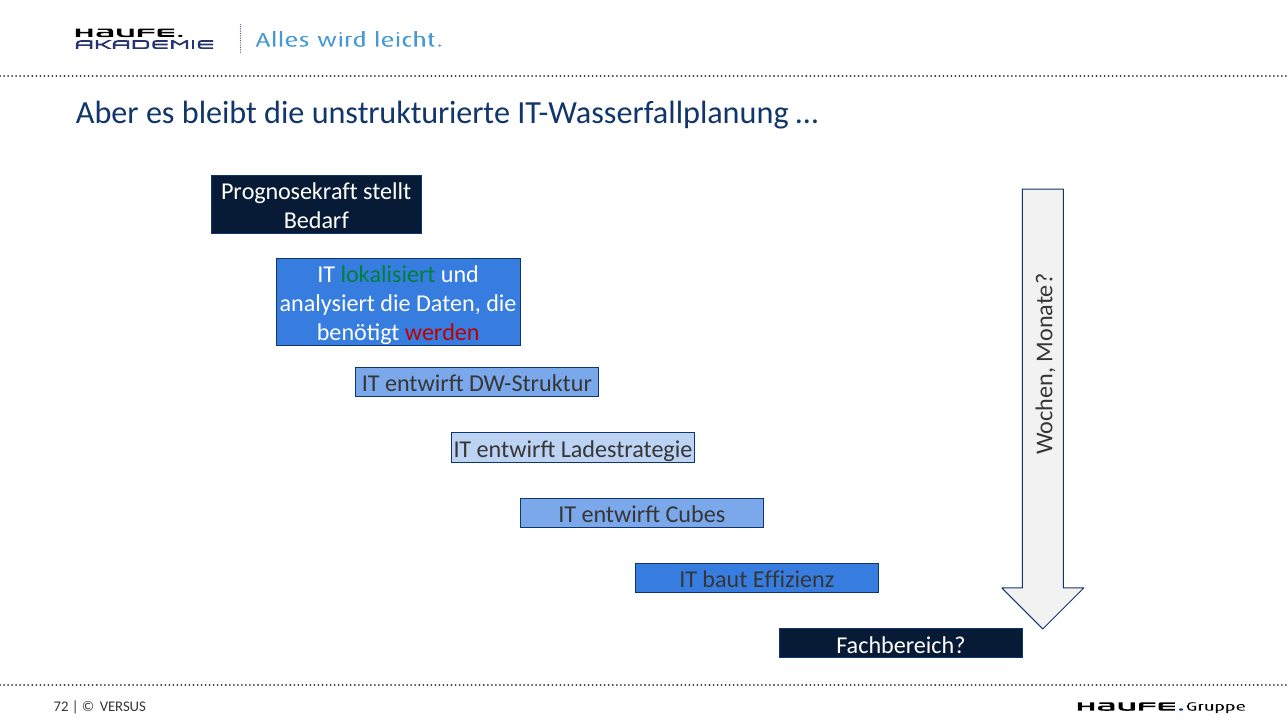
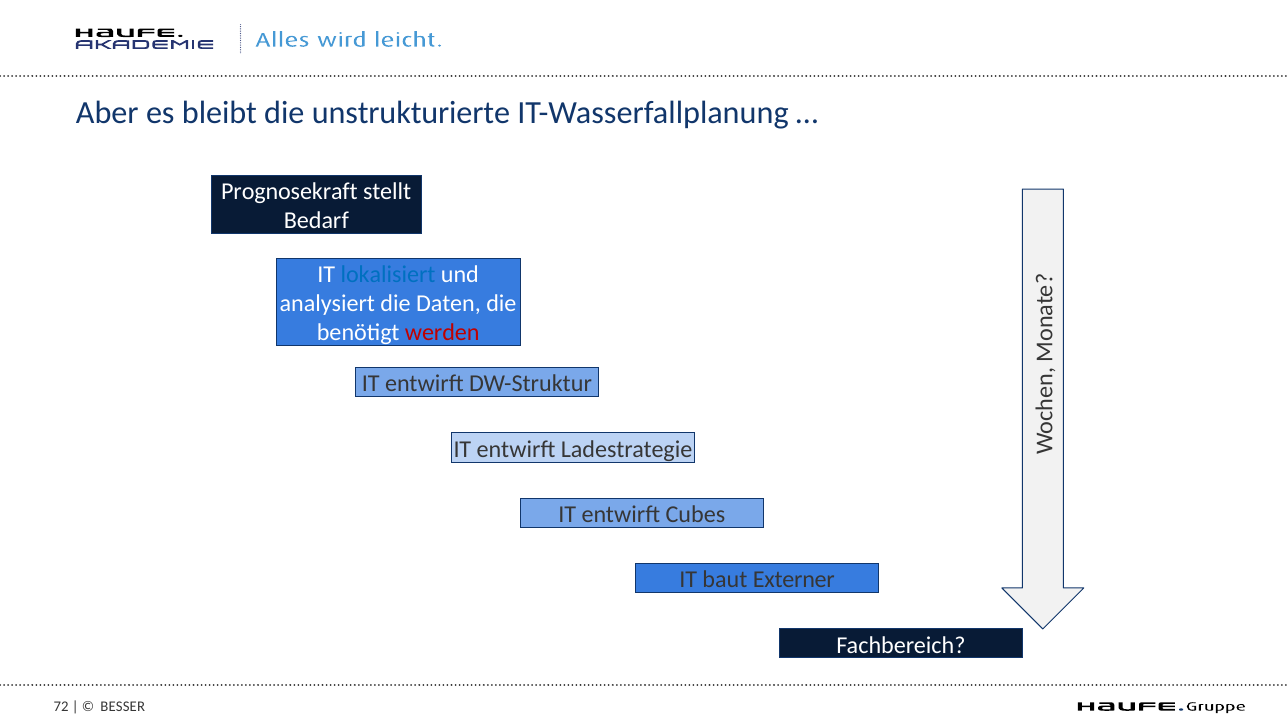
lokalisiert colour: green -> blue (388, 274)
Effizienz: Effizienz -> Externer (794, 579)
VERSUS: VERSUS -> BESSER (123, 706)
